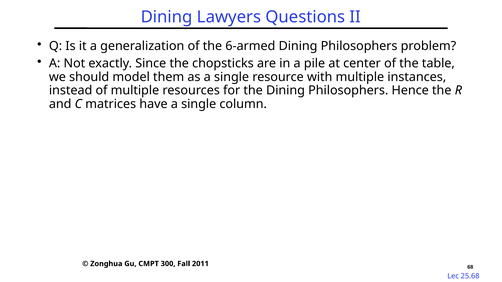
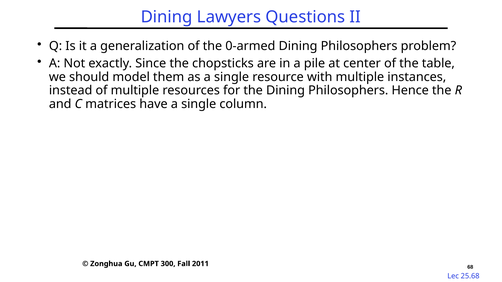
6-armed: 6-armed -> 0-armed (250, 46)
